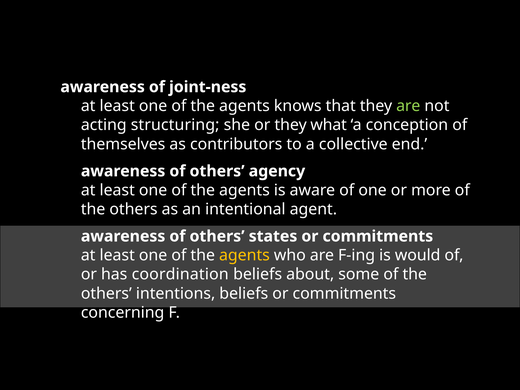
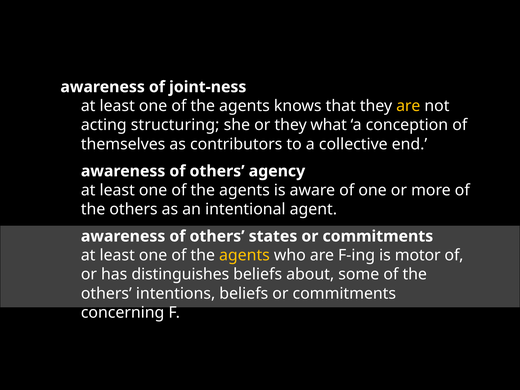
are colour: light green -> yellow (408, 106)
would: would -> motor (418, 255)
coordination: coordination -> distinguishes (180, 274)
